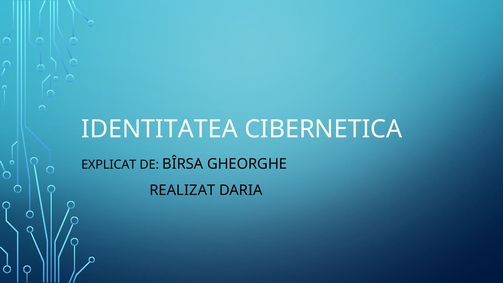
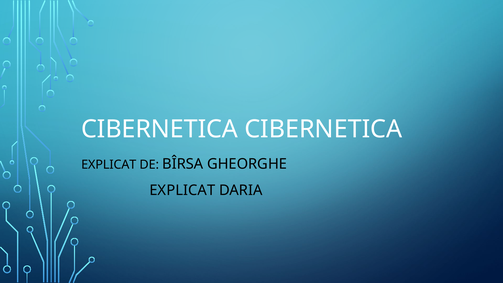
IDENTITATEA: IDENTITATEA -> CIBERNETICA (160, 129)
REALIZAT: REALIZAT -> EXPLICAT (182, 190)
